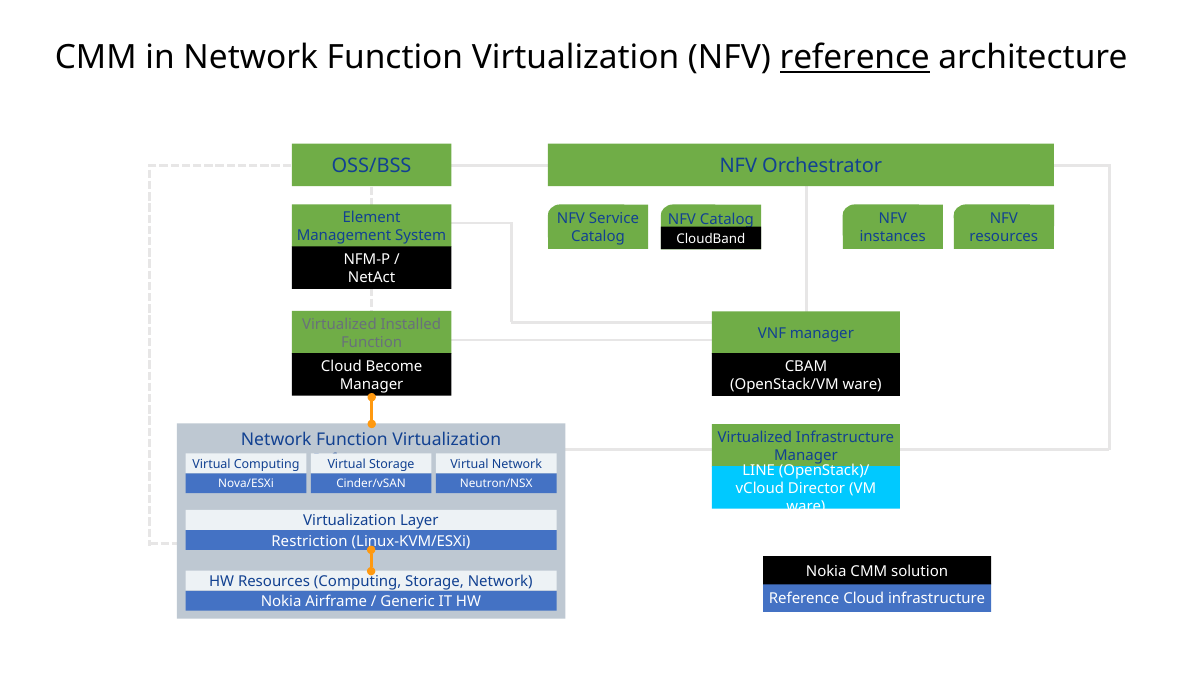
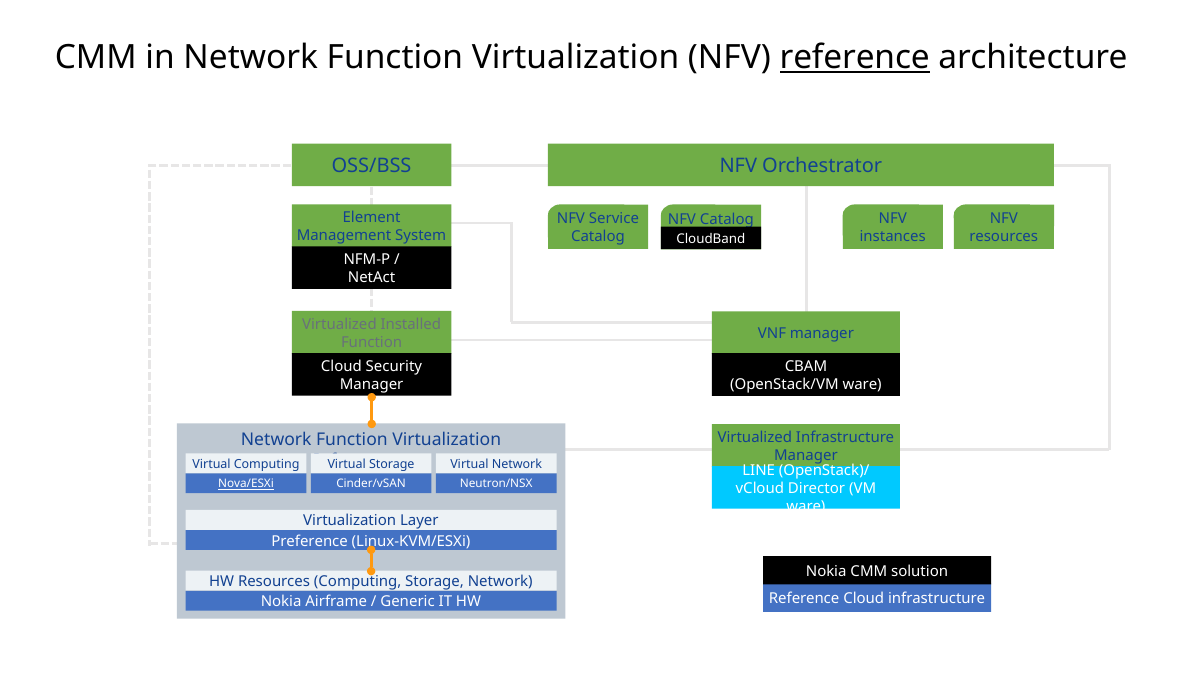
Become: Become -> Security (394, 367)
Nova/ESXi underline: none -> present (246, 484)
Restriction: Restriction -> Preference (310, 541)
